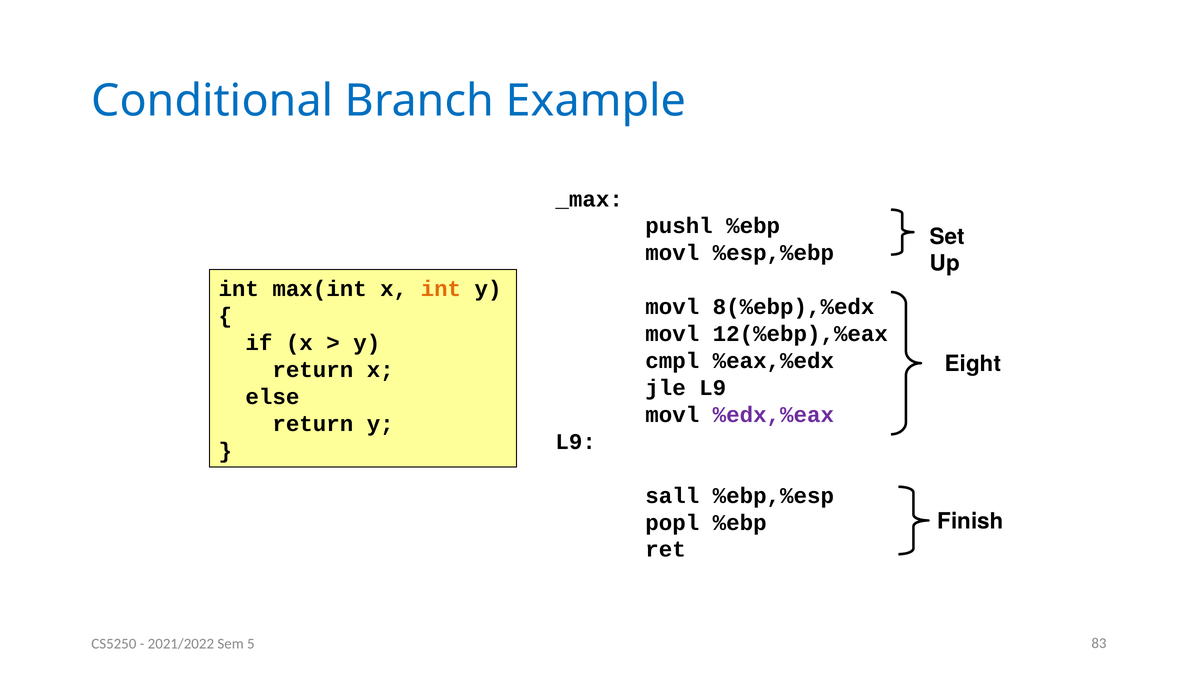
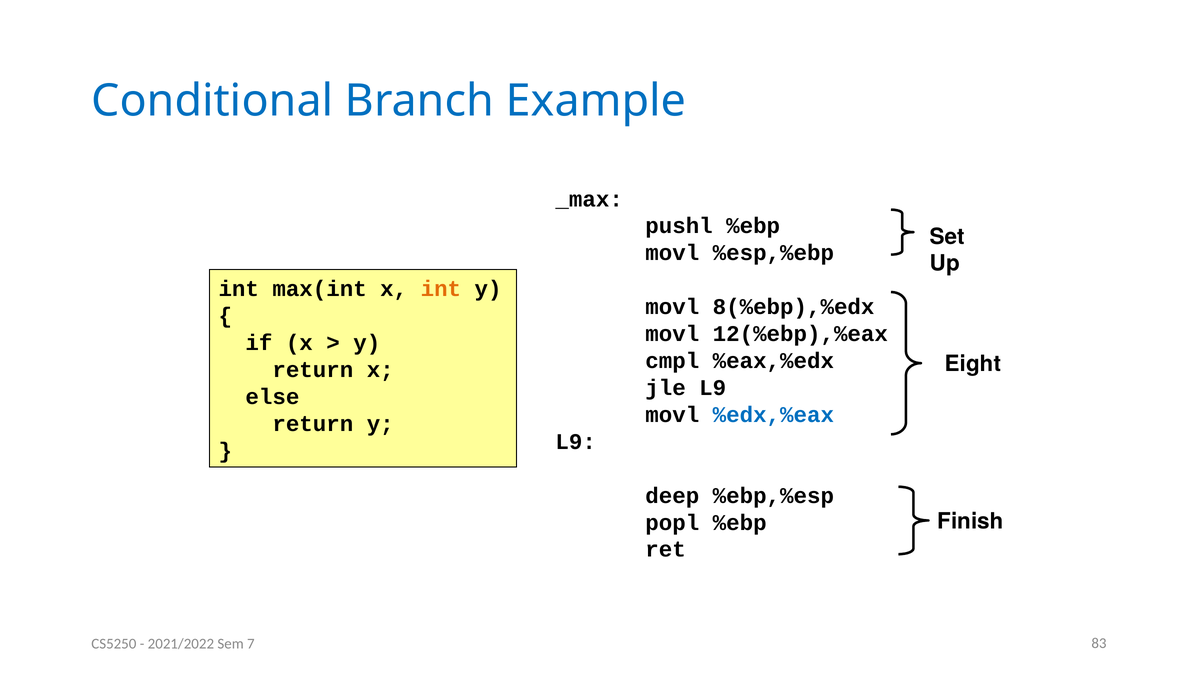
%edx,%eax colour: purple -> blue (773, 415)
sall: sall -> deep (672, 496)
5: 5 -> 7 (251, 644)
